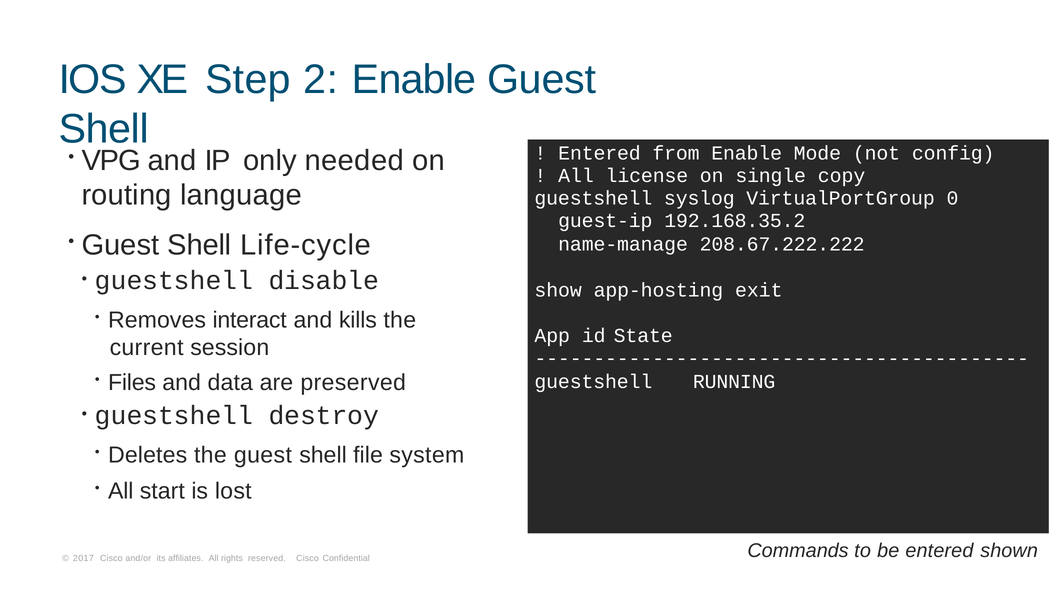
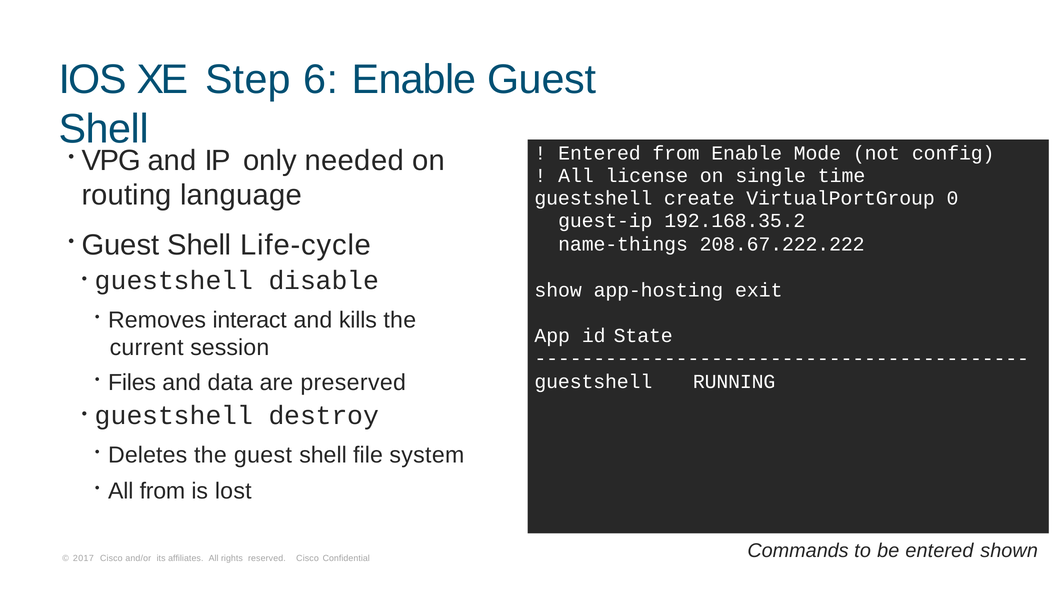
2: 2 -> 6 (321, 80)
copy: copy -> time (842, 175)
syslog: syslog -> create (699, 198)
name-manage: name-manage -> name-things (623, 244)
All start: start -> from (162, 491)
